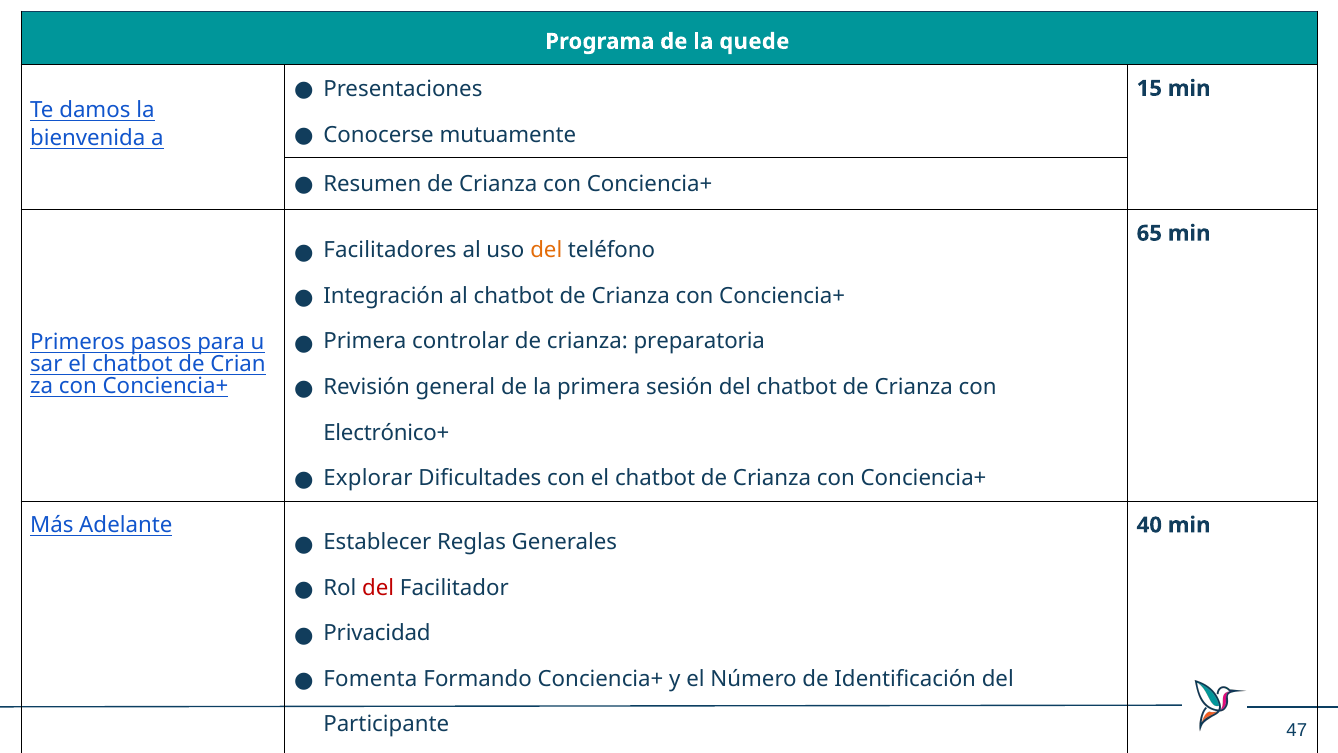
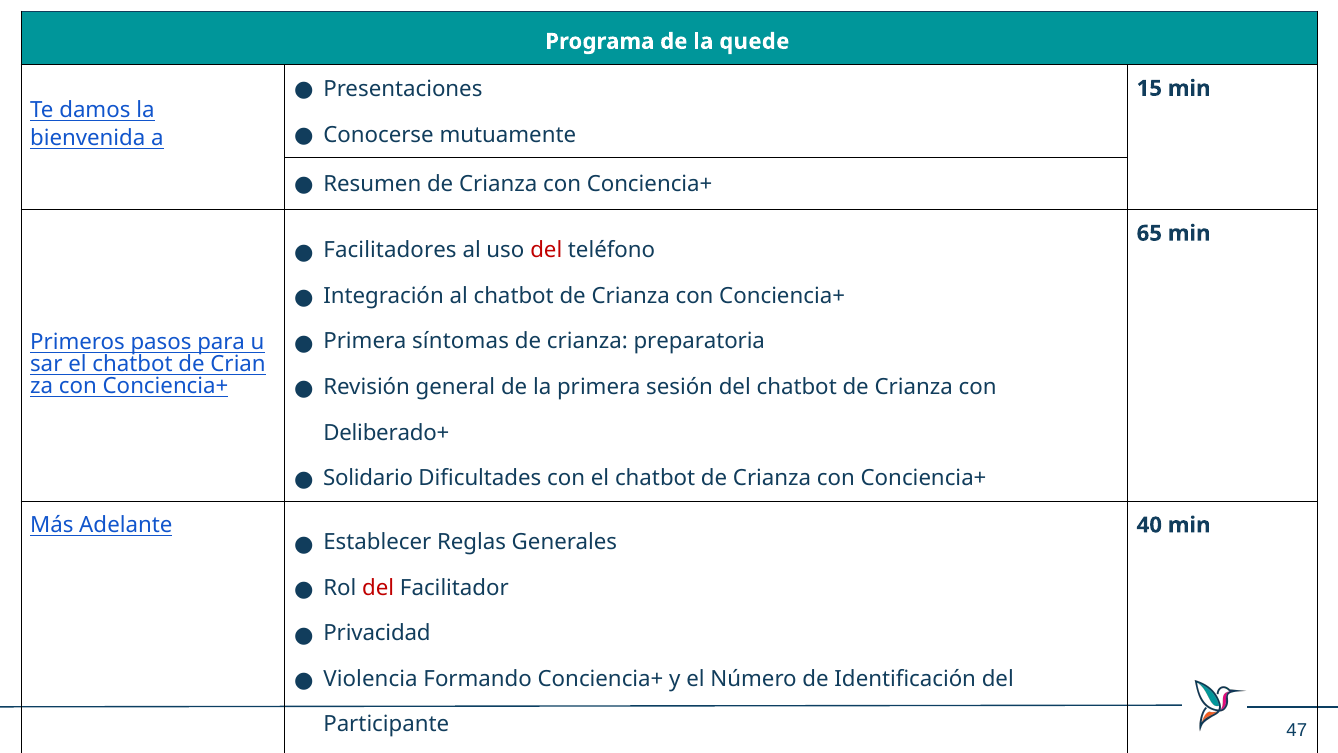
del colour: orange -> red (546, 250)
controlar: controlar -> síntomas (461, 341)
Electrónico+: Electrónico+ -> Deliberado+ (386, 432)
Explorar: Explorar -> Solidario (368, 478)
Fomenta: Fomenta -> Violencia (370, 679)
